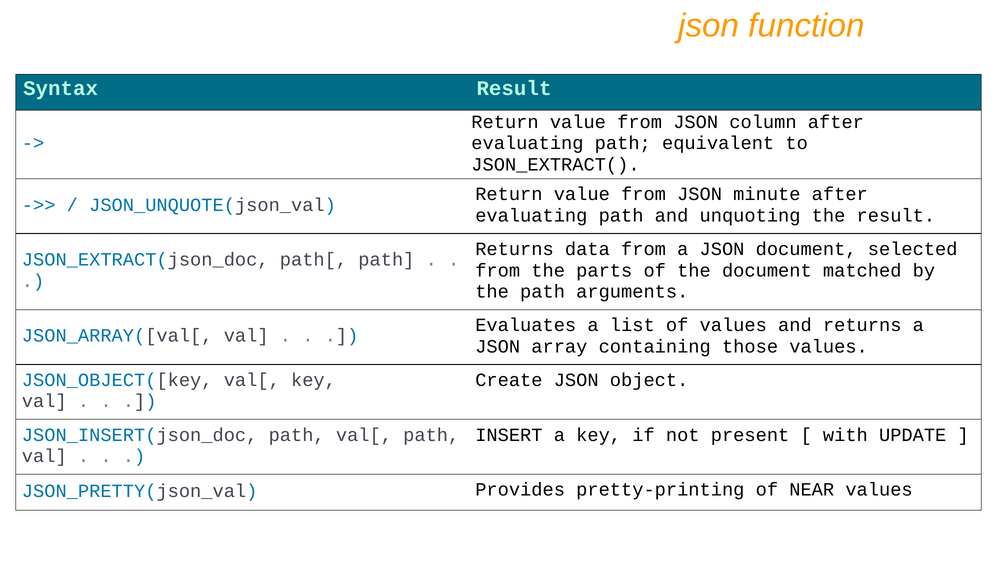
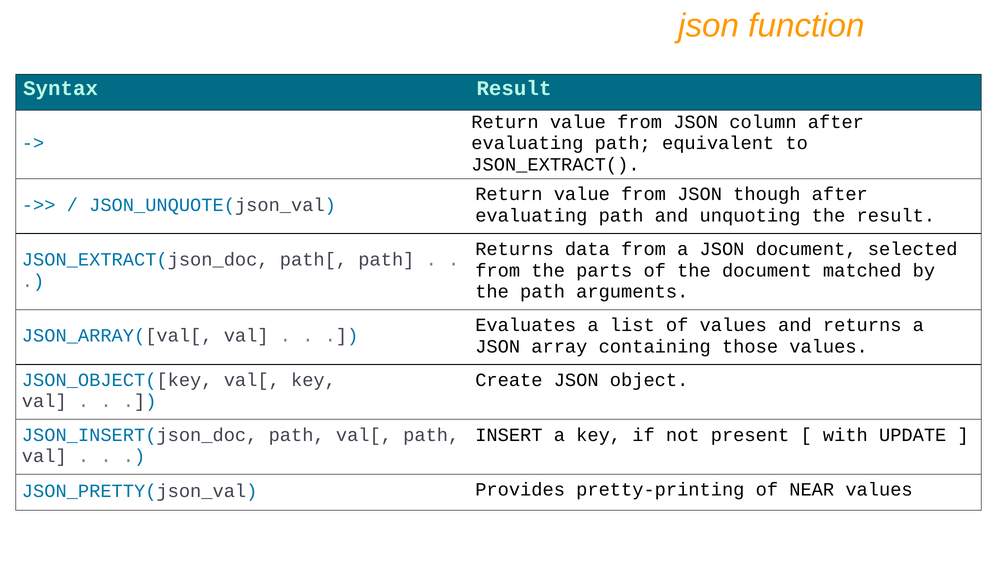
minute: minute -> though (767, 194)
